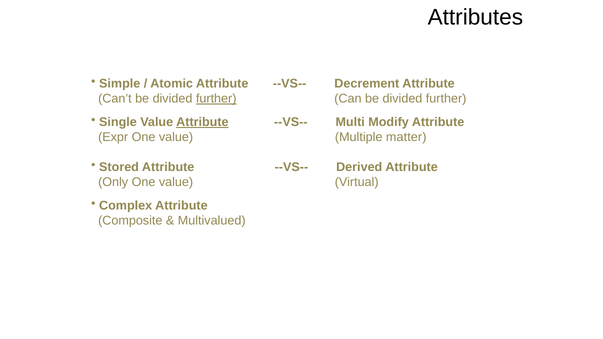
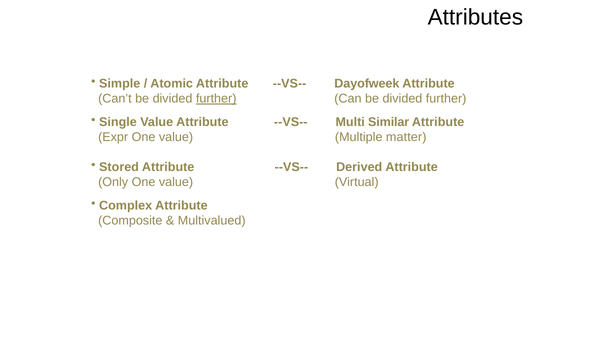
Decrement: Decrement -> Dayofweek (367, 84)
Attribute underline: present -> none (202, 122)
Modify: Modify -> Similar (389, 122)
